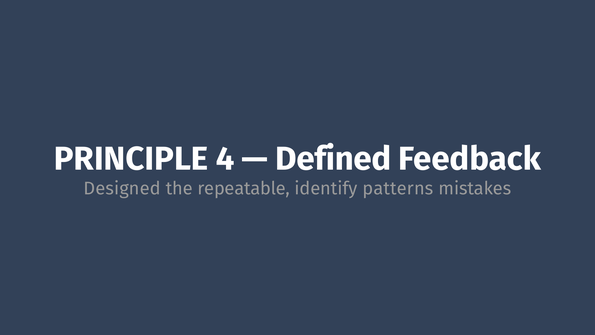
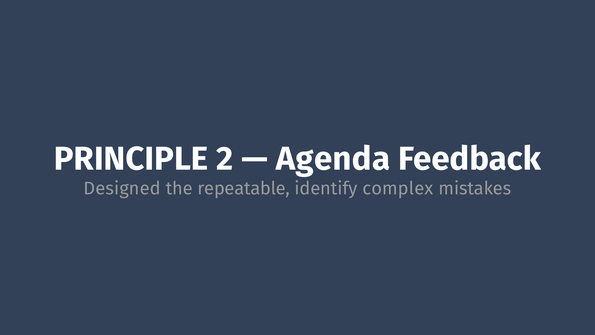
4: 4 -> 2 (225, 159)
Defined: Defined -> Agenda (333, 159)
patterns: patterns -> complex (398, 188)
